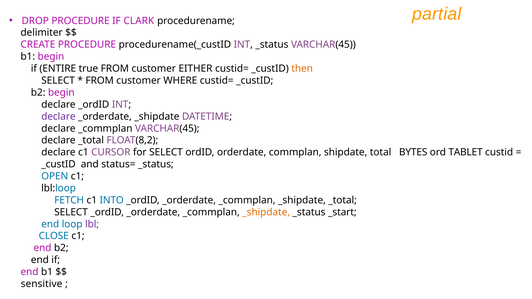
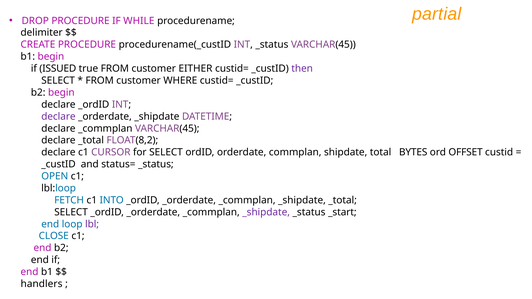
CLARK: CLARK -> WHILE (139, 21)
ENTIRE: ENTIRE -> ISSUED (58, 69)
then colour: orange -> purple (302, 69)
TABLET: TABLET -> OFFSET (466, 152)
_shipdate colour: orange -> purple (266, 212)
sensitive: sensitive -> handlers (42, 284)
